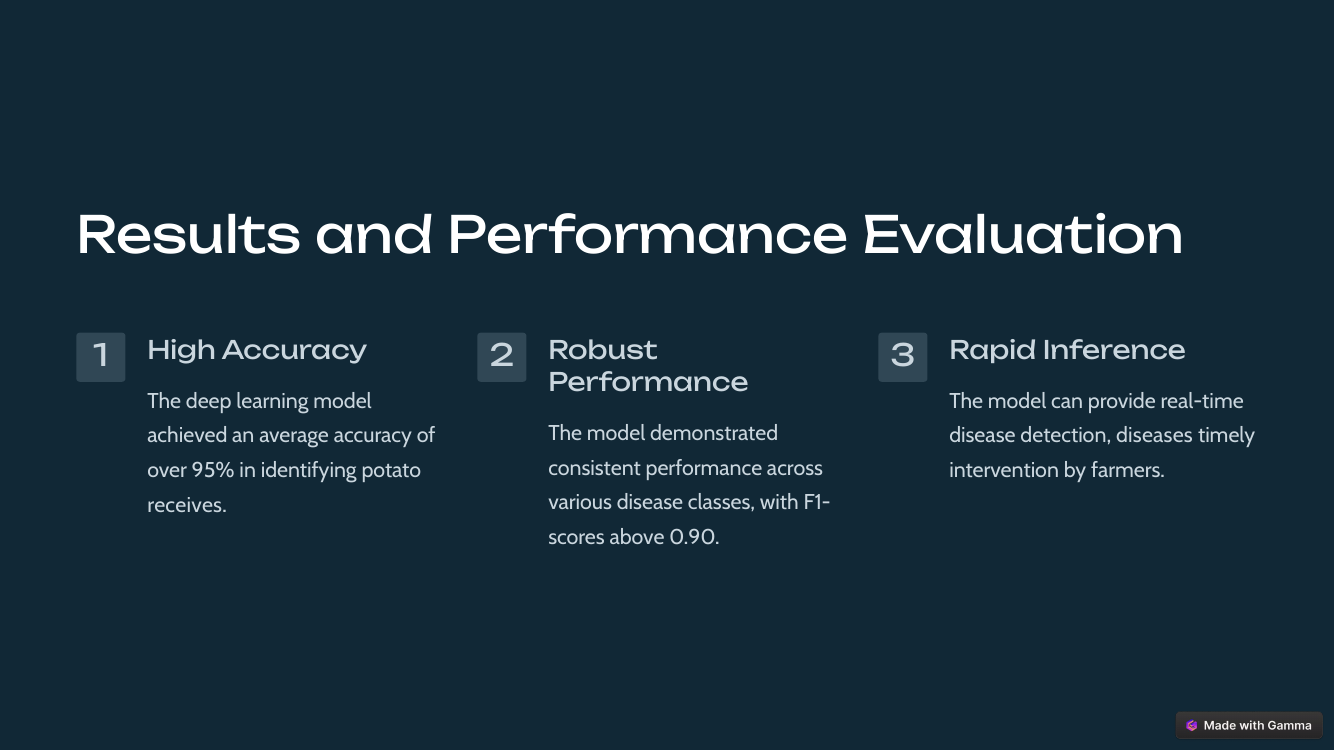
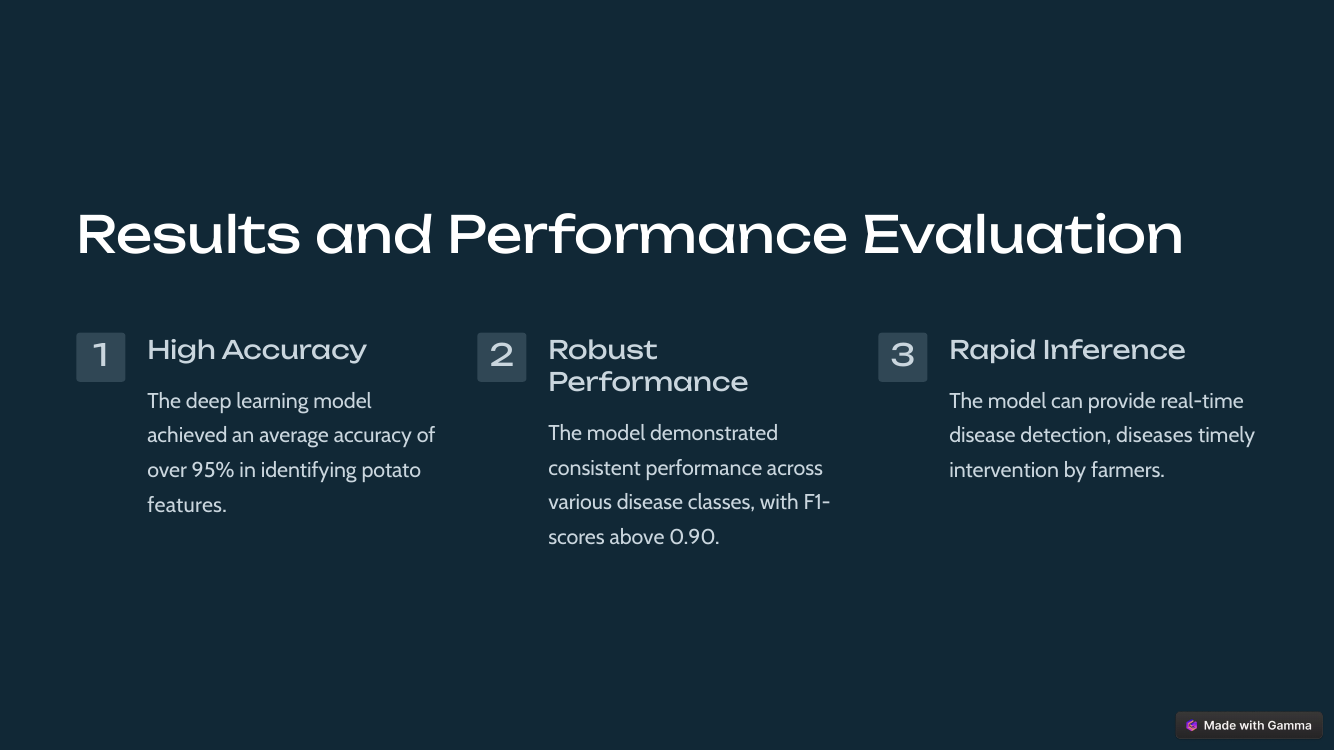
receives: receives -> features (187, 506)
